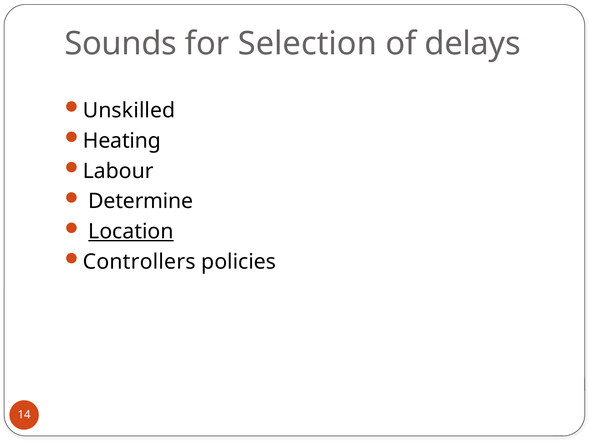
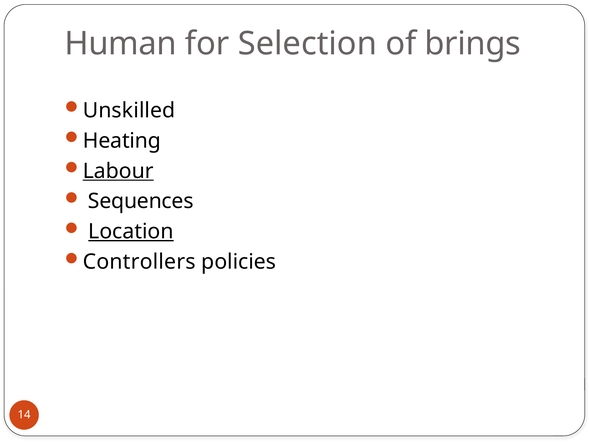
Sounds: Sounds -> Human (121, 44)
delays: delays -> brings (473, 44)
Labour underline: none -> present (118, 171)
Determine: Determine -> Sequences (141, 201)
